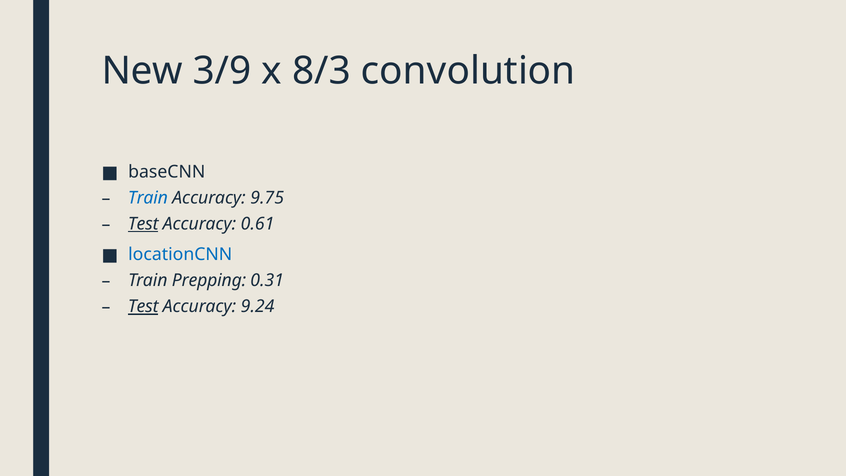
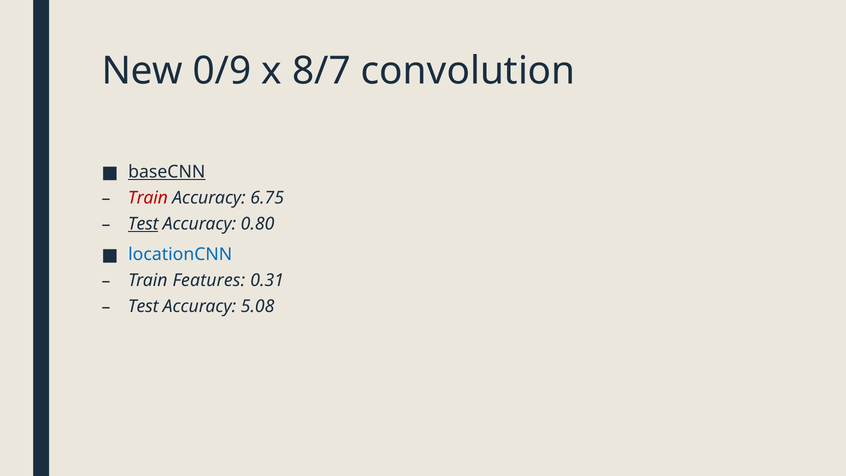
3/9: 3/9 -> 0/9 (222, 71)
8/3: 8/3 -> 8/7 (321, 71)
baseCNN underline: none -> present (167, 172)
Train colour: blue -> red (148, 198)
9.75: 9.75 -> 6.75 (267, 198)
0.61: 0.61 -> 0.80 (258, 224)
Prepping: Prepping -> Features (209, 281)
Test underline: present -> none (143, 307)
9.24: 9.24 -> 5.08 (258, 307)
